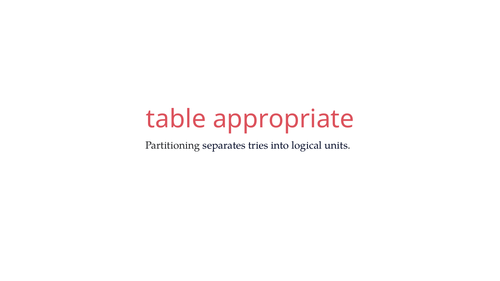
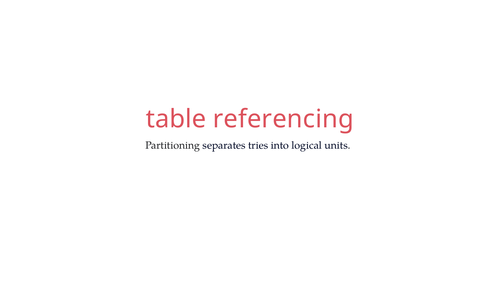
appropriate: appropriate -> referencing (283, 119)
